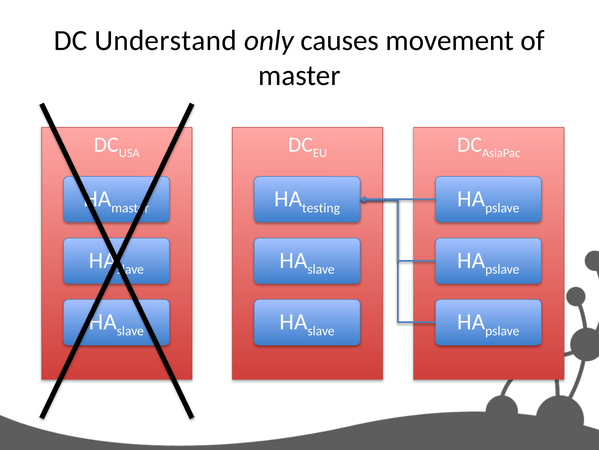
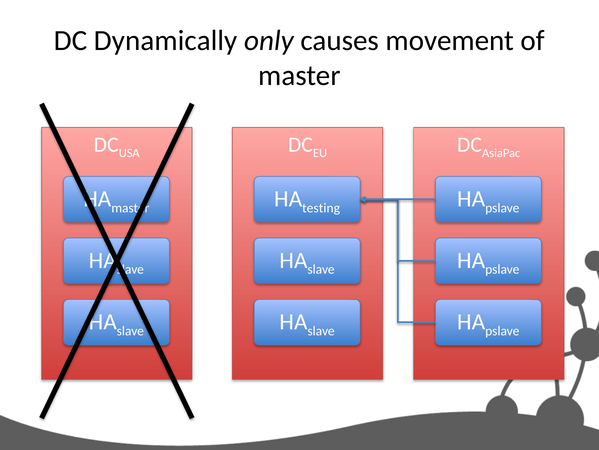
Understand: Understand -> Dynamically (166, 40)
